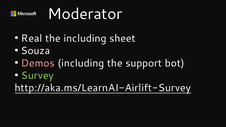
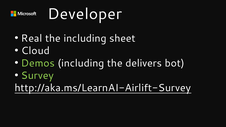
Moderator: Moderator -> Developer (85, 14)
Souza: Souza -> Cloud (35, 51)
Demos colour: pink -> light green (38, 63)
support: support -> delivers (144, 63)
